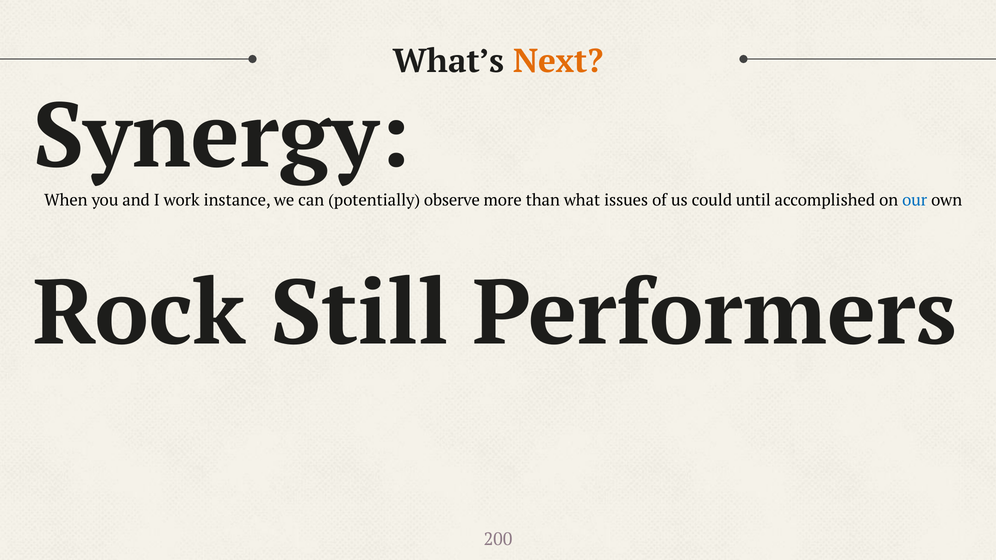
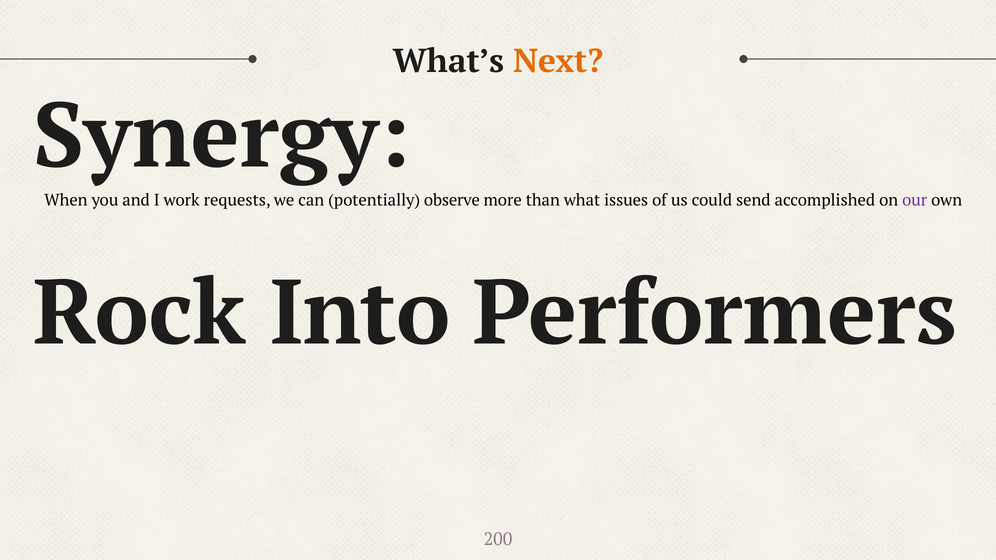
instance: instance -> requests (237, 200)
until: until -> send (753, 200)
our colour: blue -> purple (915, 200)
Still: Still -> Into (360, 314)
